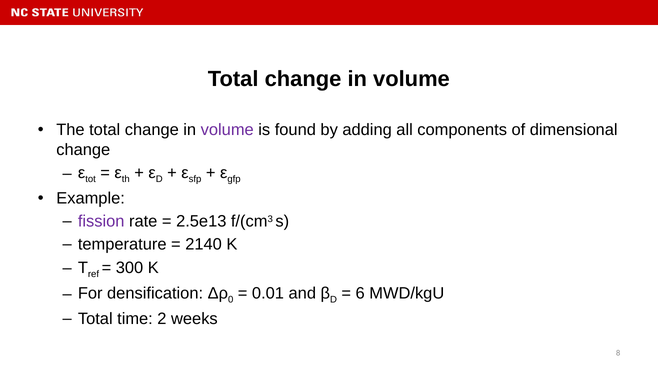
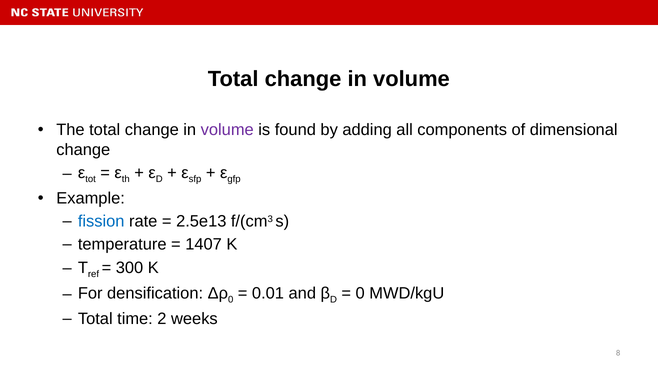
fission colour: purple -> blue (101, 222)
2140: 2140 -> 1407 (204, 245)
6: 6 -> 0 (360, 293)
